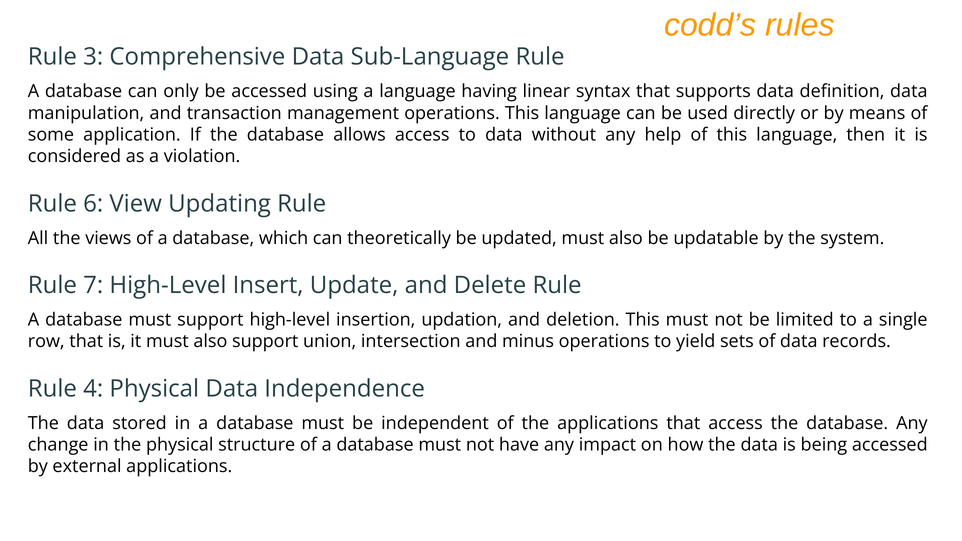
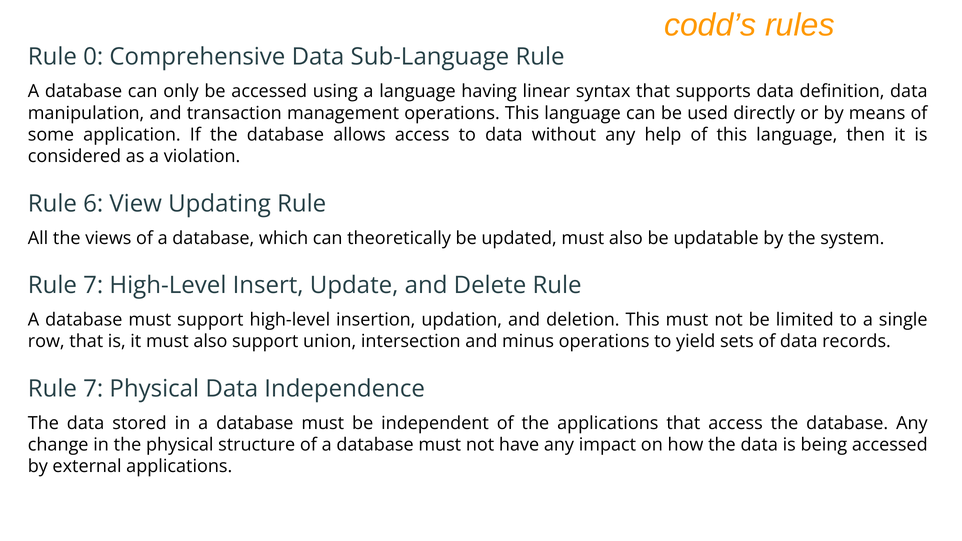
3: 3 -> 0 (93, 57)
4: 4 -> 7 (93, 389)
